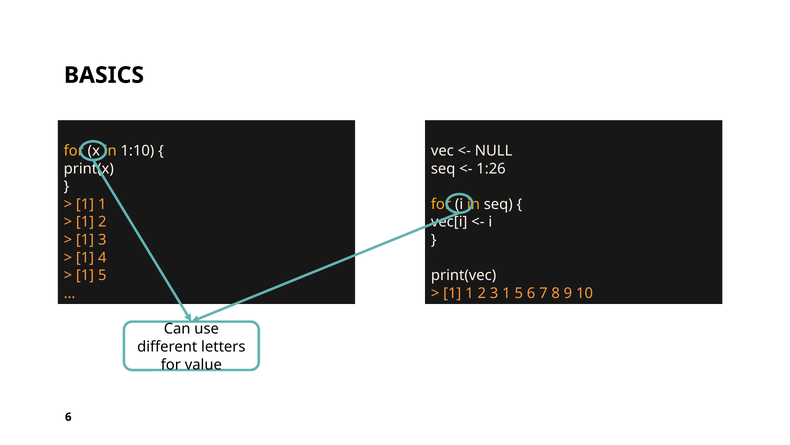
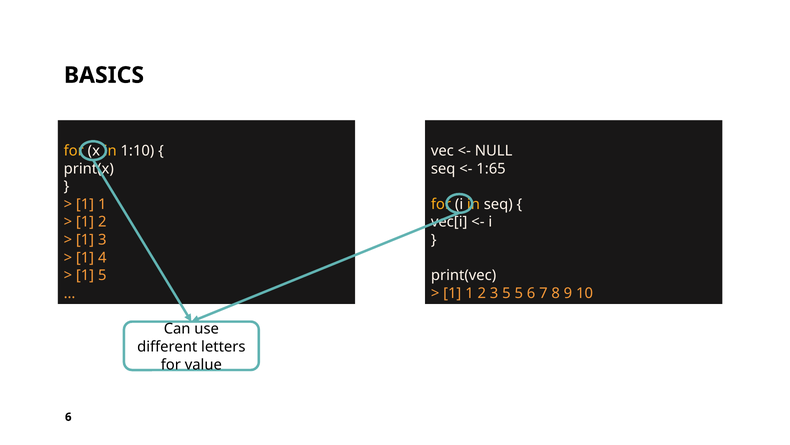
1:26: 1:26 -> 1:65 (491, 168)
3 1: 1 -> 5 (506, 293)
